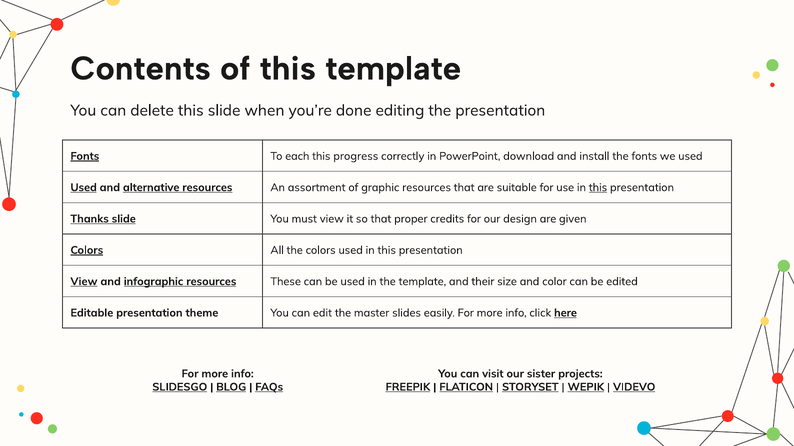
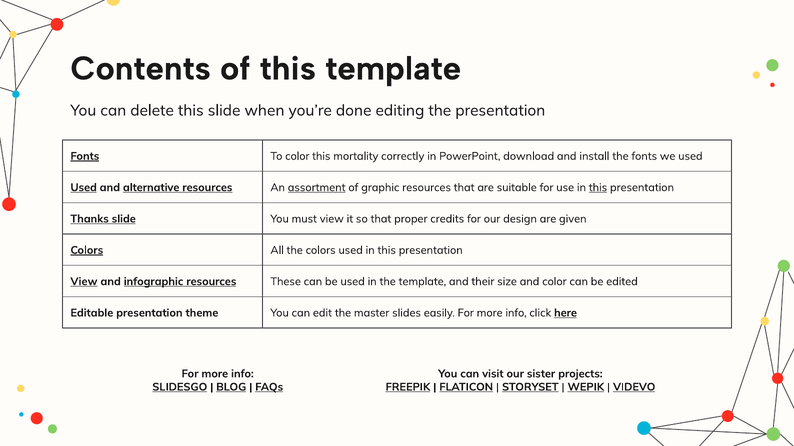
To each: each -> color (297, 156)
progress: progress -> mortality (356, 156)
assortment underline: none -> present (317, 188)
